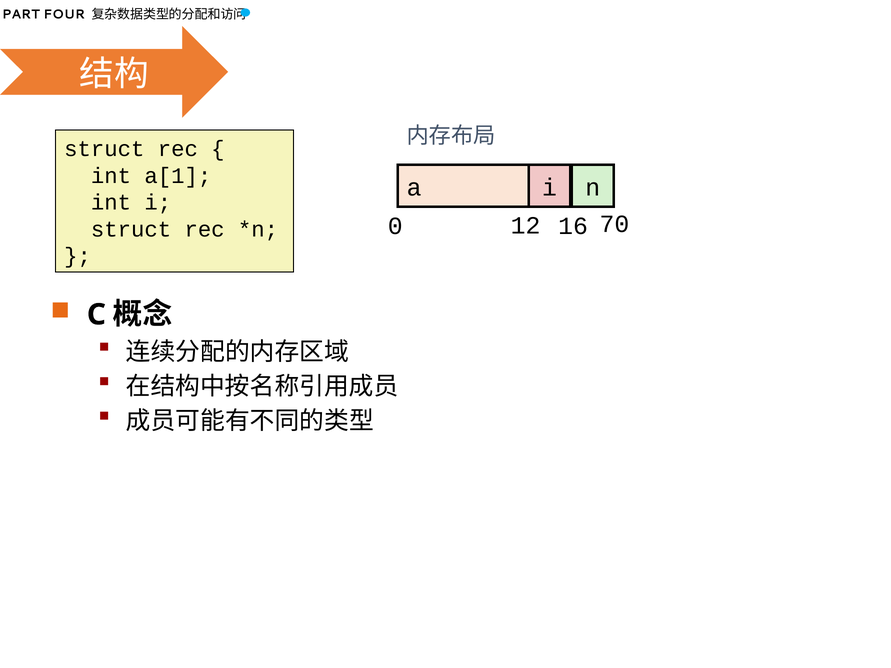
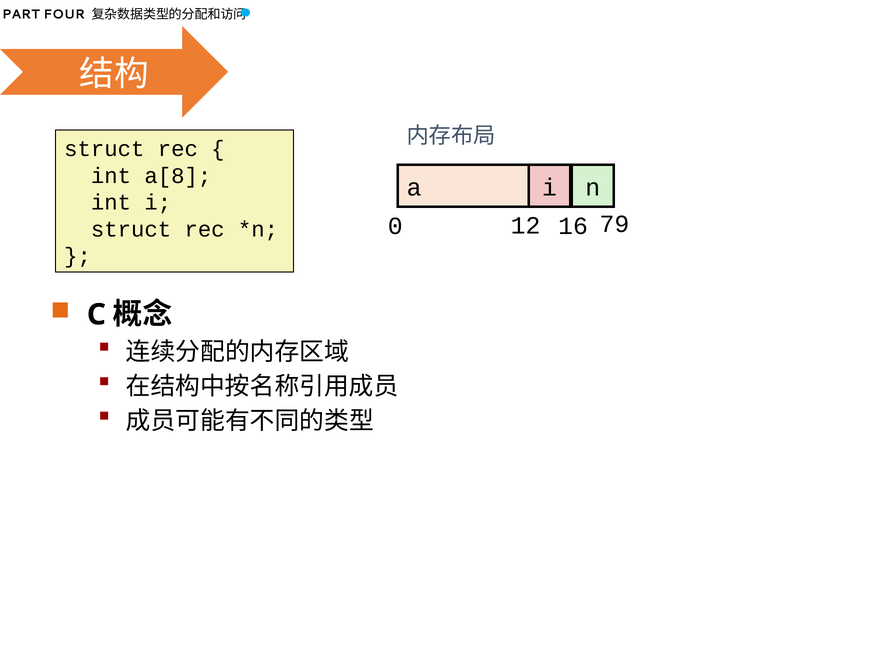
a[1: a[1 -> a[8 (178, 176)
70: 70 -> 79 (614, 224)
